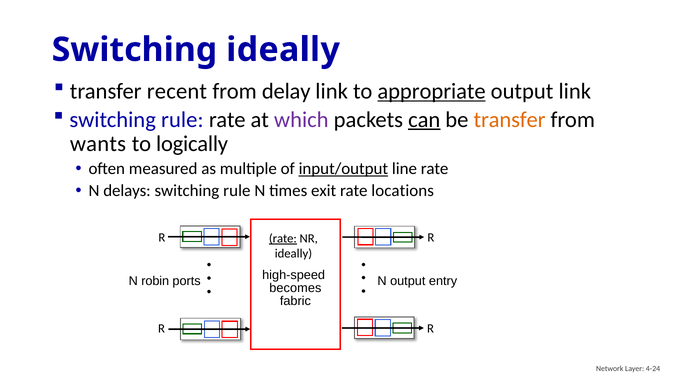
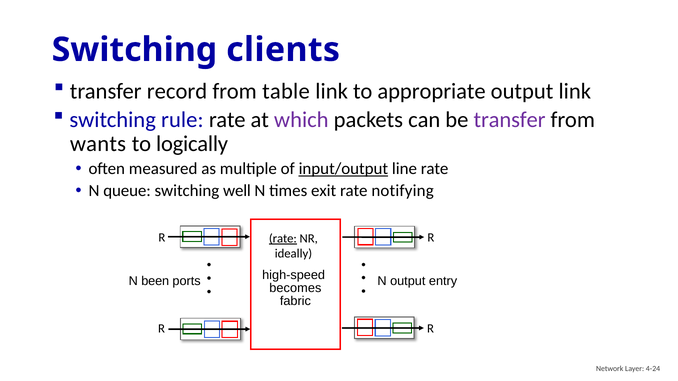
Switching ideally: ideally -> clients (283, 50)
recent: recent -> record (177, 91)
delay: delay -> table (286, 91)
appropriate underline: present -> none (432, 91)
can underline: present -> none (424, 120)
transfer colour: orange -> purple (510, 120)
delays: delays -> queue (127, 191)
rule: rule -> well (237, 191)
locations: locations -> notifying (403, 191)
robin: robin -> been (155, 281)
